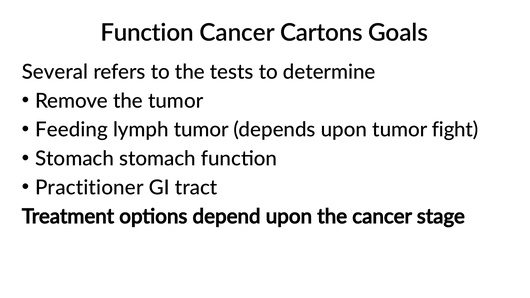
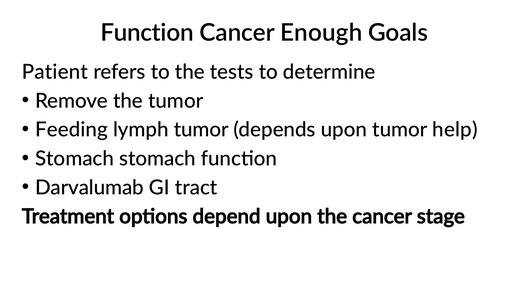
Cartons: Cartons -> Enough (321, 33)
Several: Several -> Patient (55, 72)
fight: fight -> help (455, 130)
Practitioner: Practitioner -> Darvalumab (89, 188)
